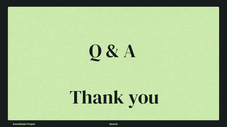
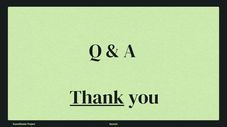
Thank underline: none -> present (97, 98)
